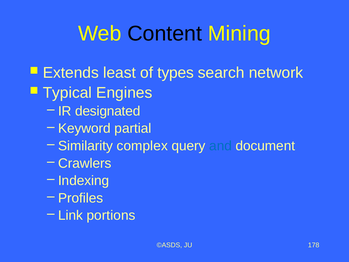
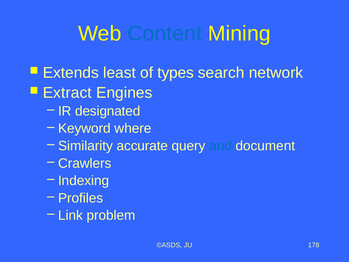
Content colour: black -> blue (165, 33)
Typical: Typical -> Extract (67, 93)
partial: partial -> where (133, 128)
complex: complex -> accurate (142, 146)
portions: portions -> problem (111, 215)
